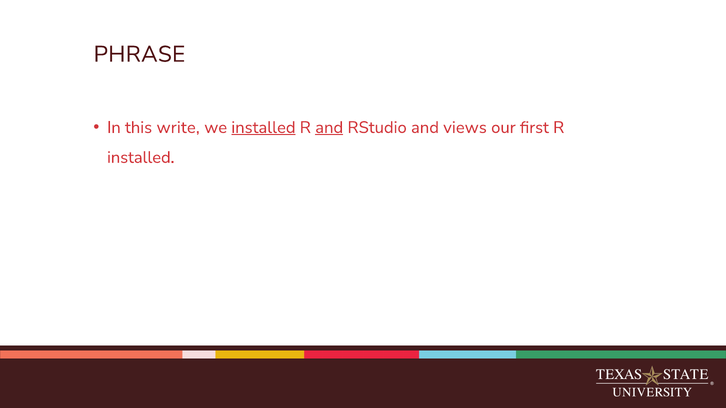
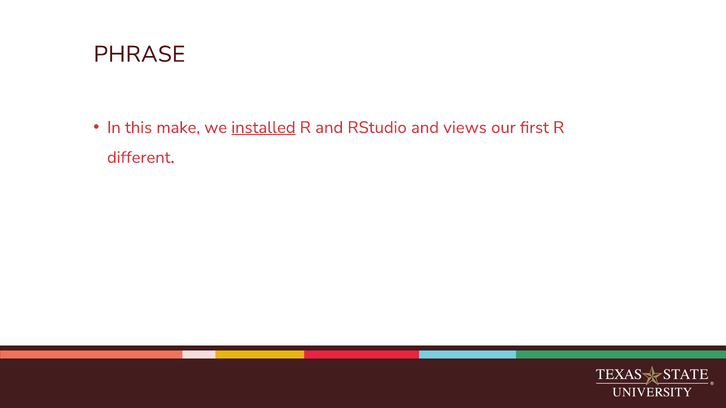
write: write -> make (178, 128)
and underline: present -> none (329, 128)
installed: installed -> different (141, 158)
